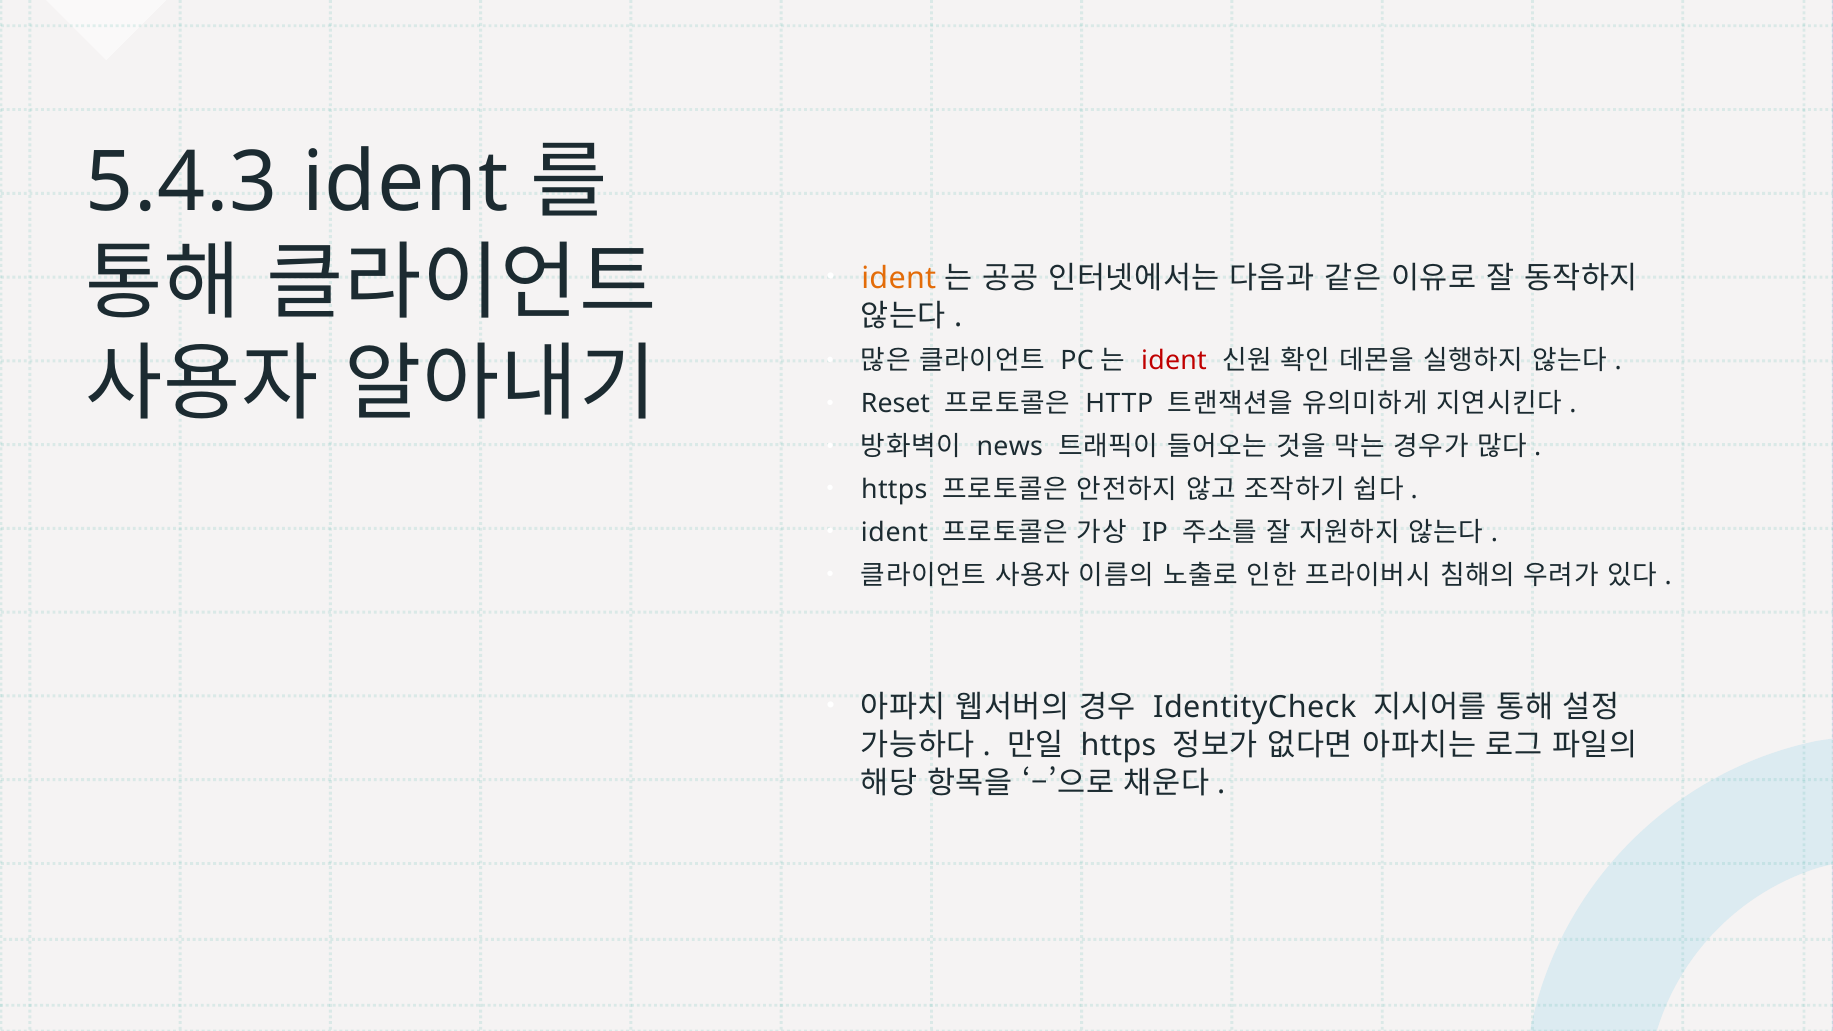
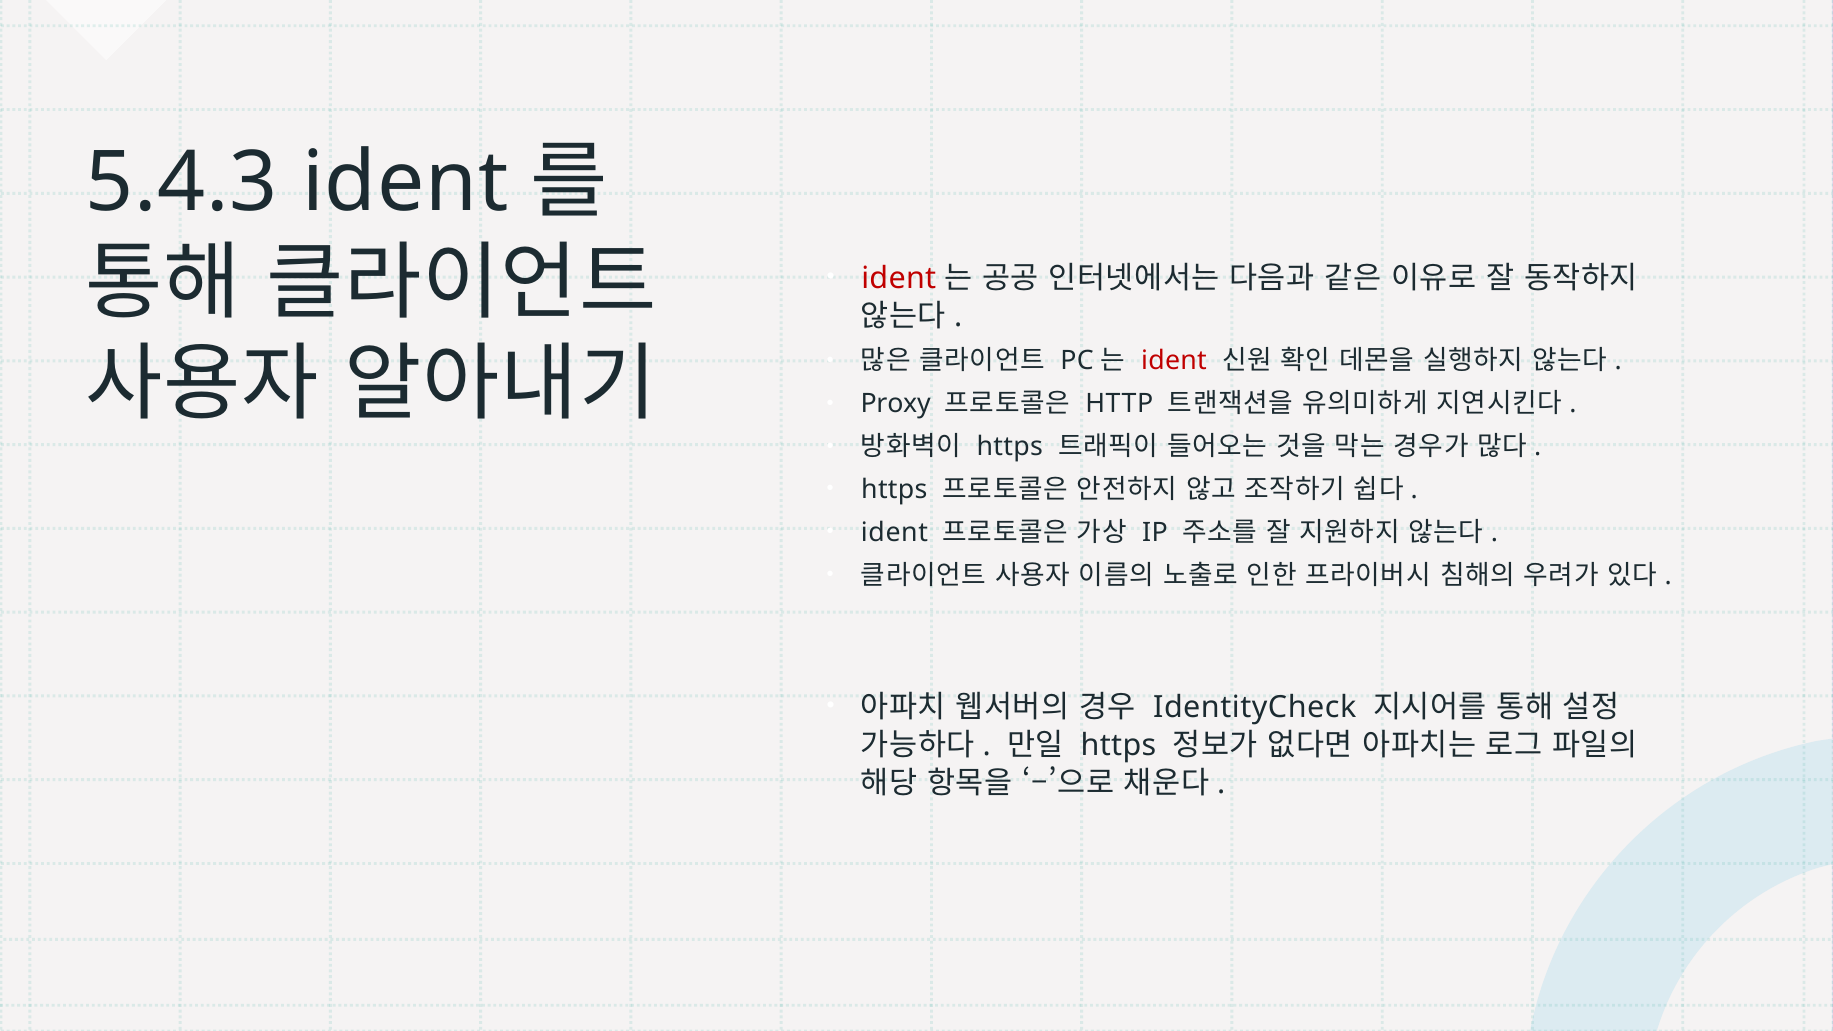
ident colour: orange -> red (899, 278)
Reset: Reset -> Proxy (896, 404)
news: news -> https (1010, 447)
